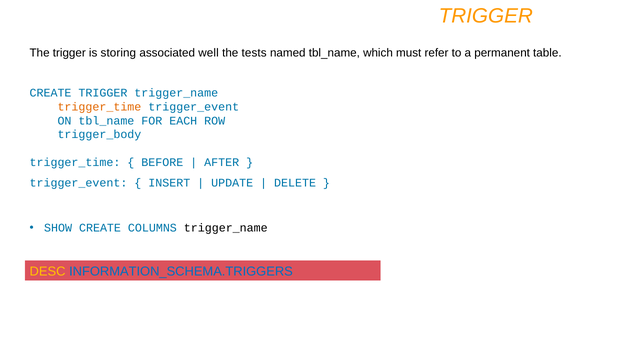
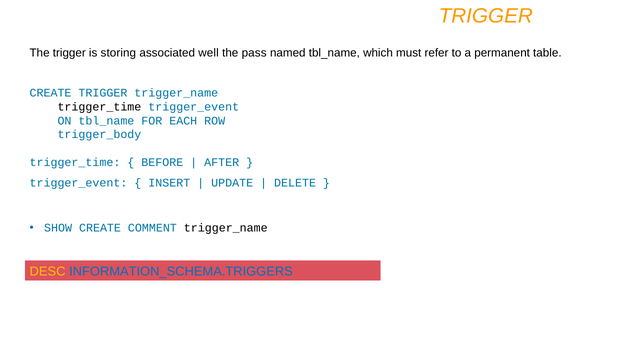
tests: tests -> pass (254, 53)
trigger_time colour: orange -> black (99, 107)
COLUMNS: COLUMNS -> COMMENT (152, 228)
